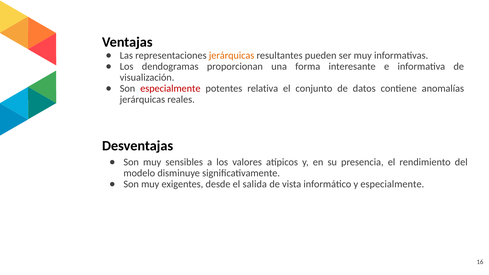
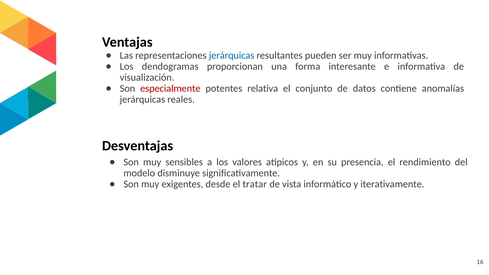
jerárquicas colour: orange -> blue (232, 56)
salida: salida -> tratar (255, 184)
y especialmente: especialmente -> iterativamente (392, 184)
